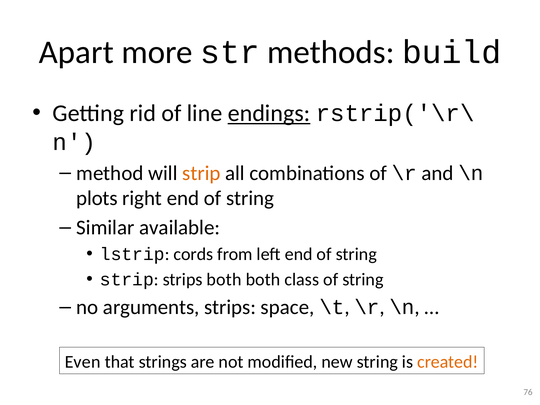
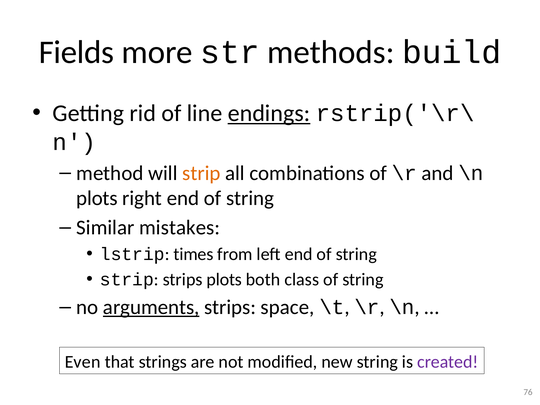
Apart: Apart -> Fields (76, 52)
available: available -> mistakes (180, 228)
cords: cords -> times (193, 254)
strips both: both -> plots (224, 280)
arguments underline: none -> present (151, 307)
created colour: orange -> purple (448, 362)
